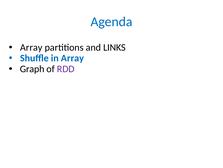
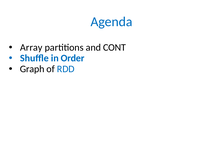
LINKS: LINKS -> CONT (114, 47)
in Array: Array -> Order (73, 58)
RDD colour: purple -> blue (66, 69)
